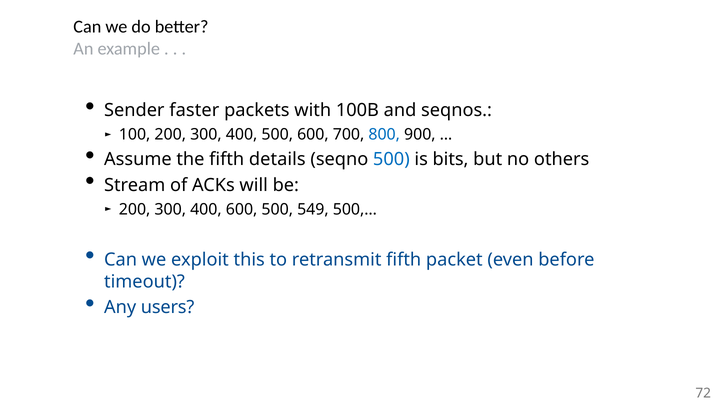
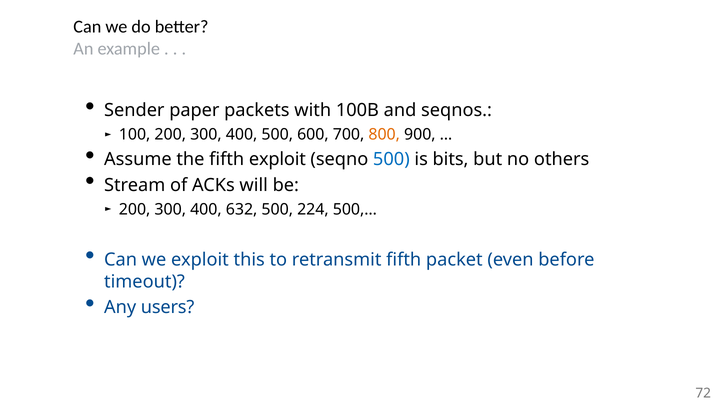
faster: faster -> paper (194, 111)
800 colour: blue -> orange (384, 135)
fifth details: details -> exploit (277, 160)
400 600: 600 -> 632 (242, 210)
549: 549 -> 224 (313, 210)
